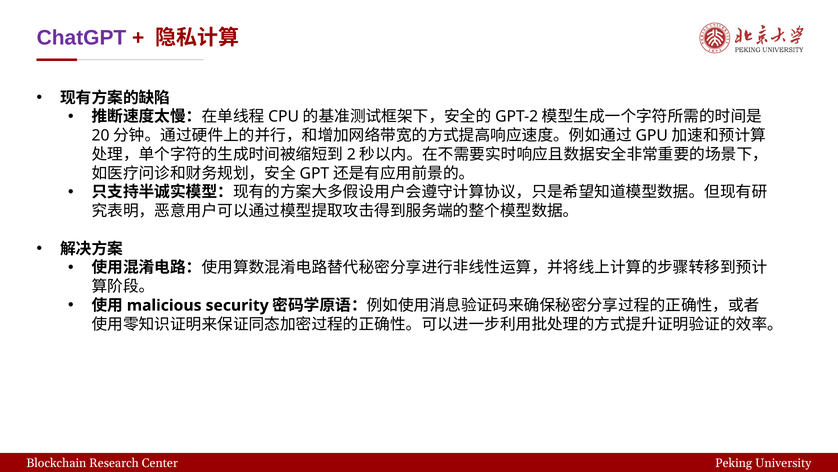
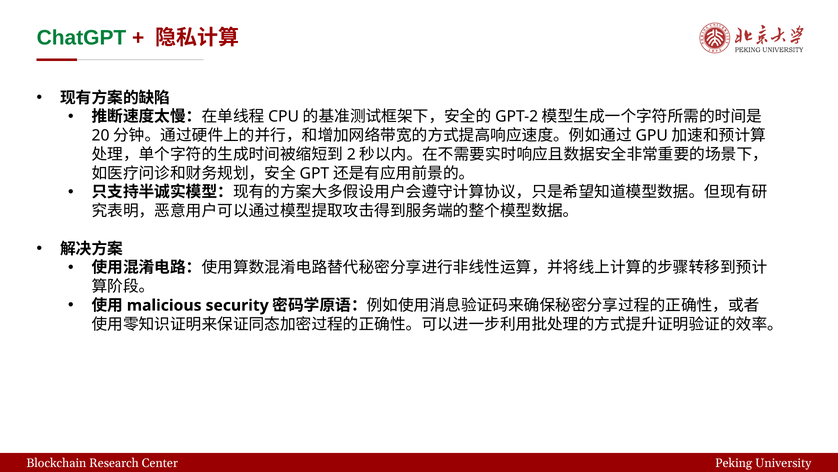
ChatGPT colour: purple -> green (81, 38)
